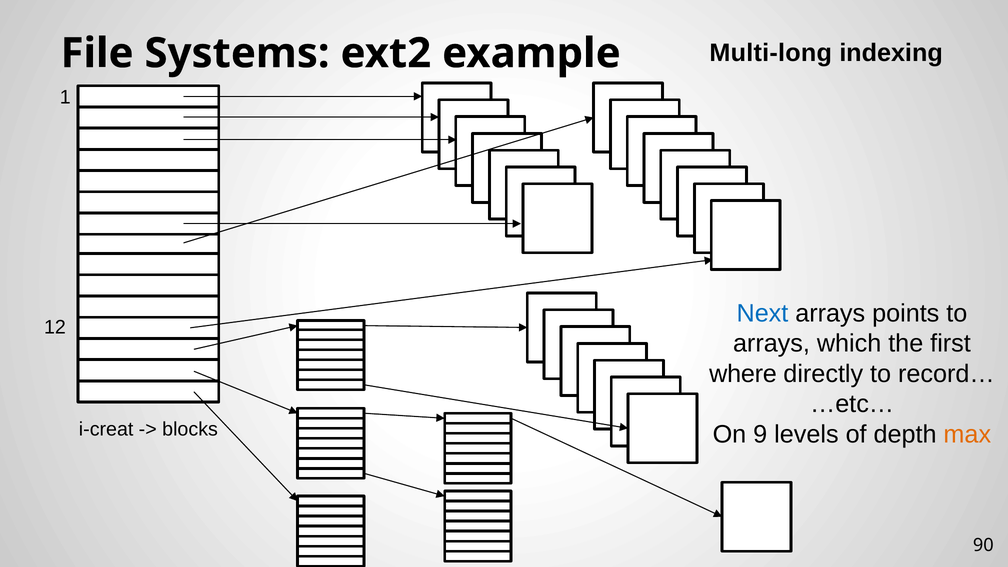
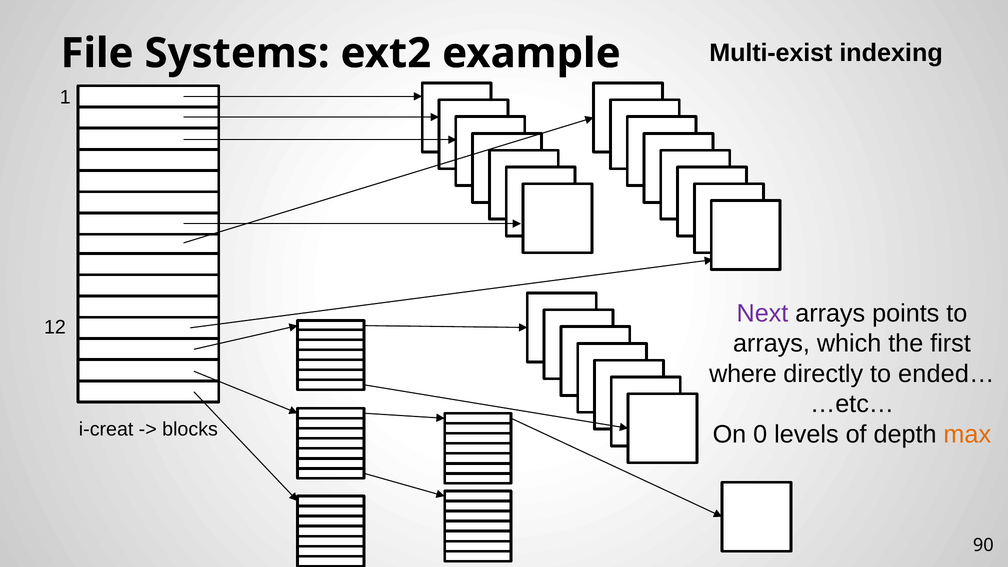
Multi-long: Multi-long -> Multi-exist (771, 53)
Next colour: blue -> purple (762, 313)
record…: record… -> ended… (946, 374)
9: 9 -> 0 (760, 434)
